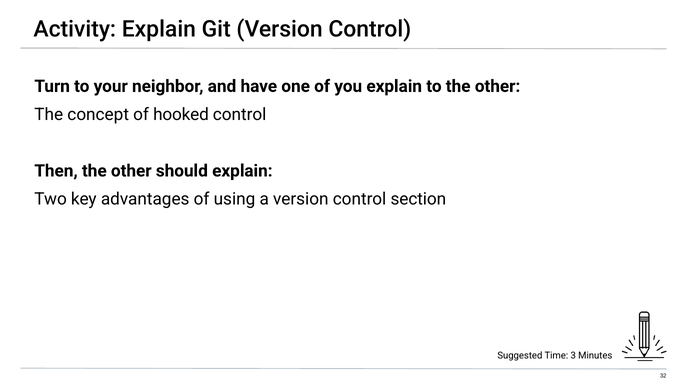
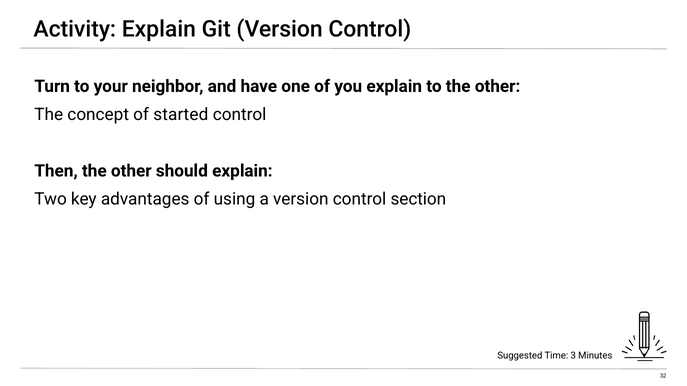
hooked: hooked -> started (181, 115)
